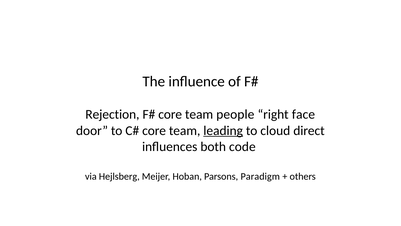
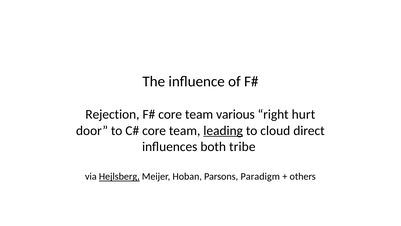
people: people -> various (235, 114)
face: face -> hurt (303, 114)
code: code -> tribe (242, 146)
Hejlsberg underline: none -> present (119, 176)
